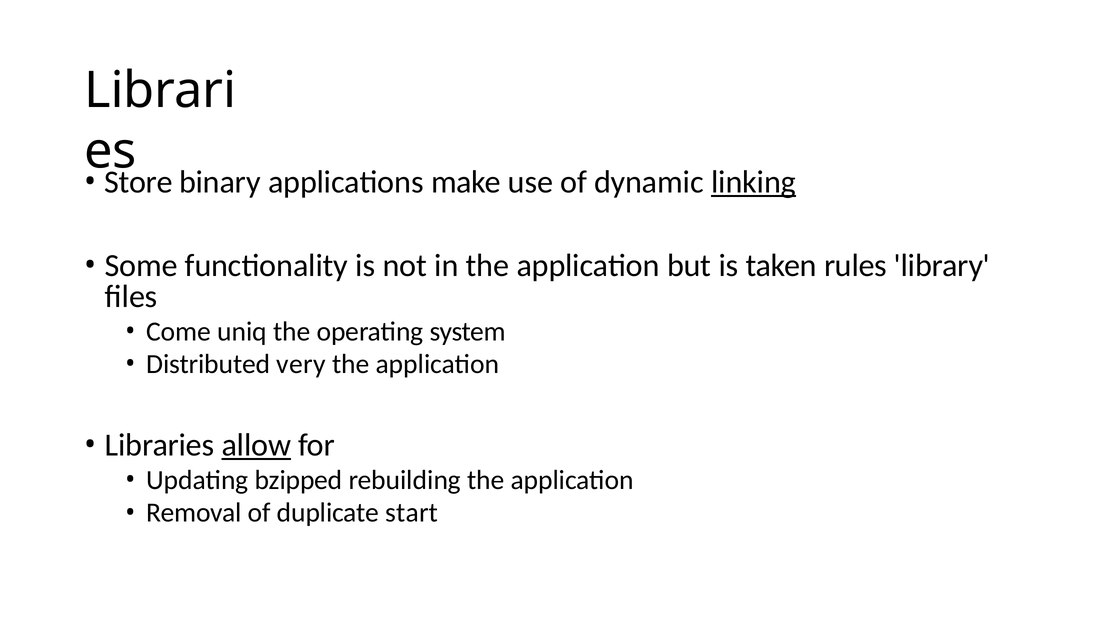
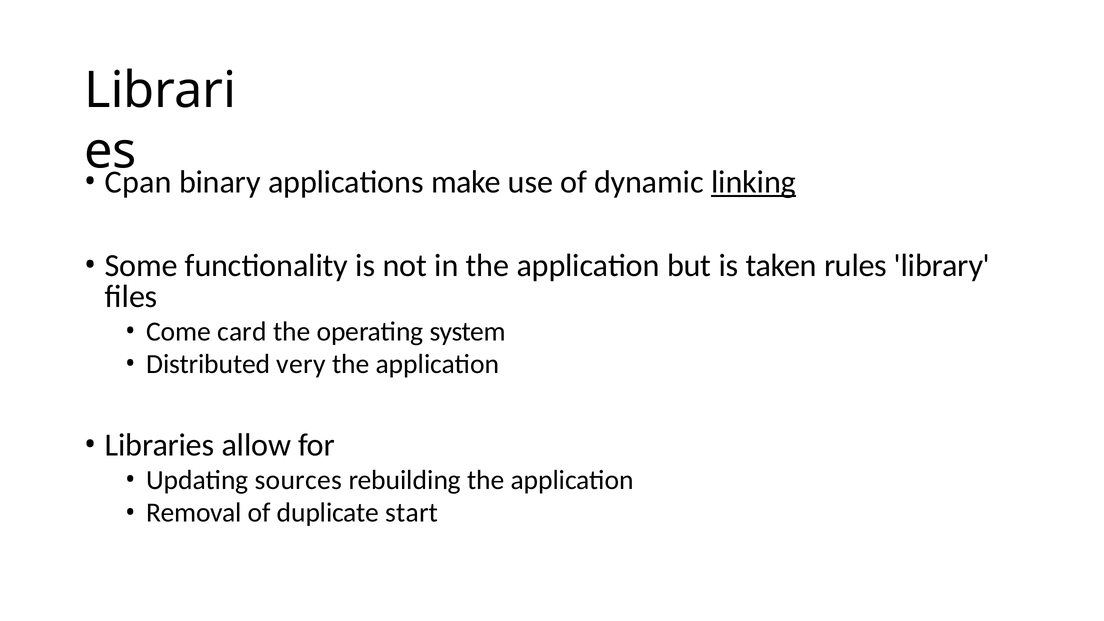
Store: Store -> Cpan (138, 182)
uniq: uniq -> card (242, 331)
allow underline: present -> none (256, 445)
bzipped: bzipped -> sources (298, 480)
